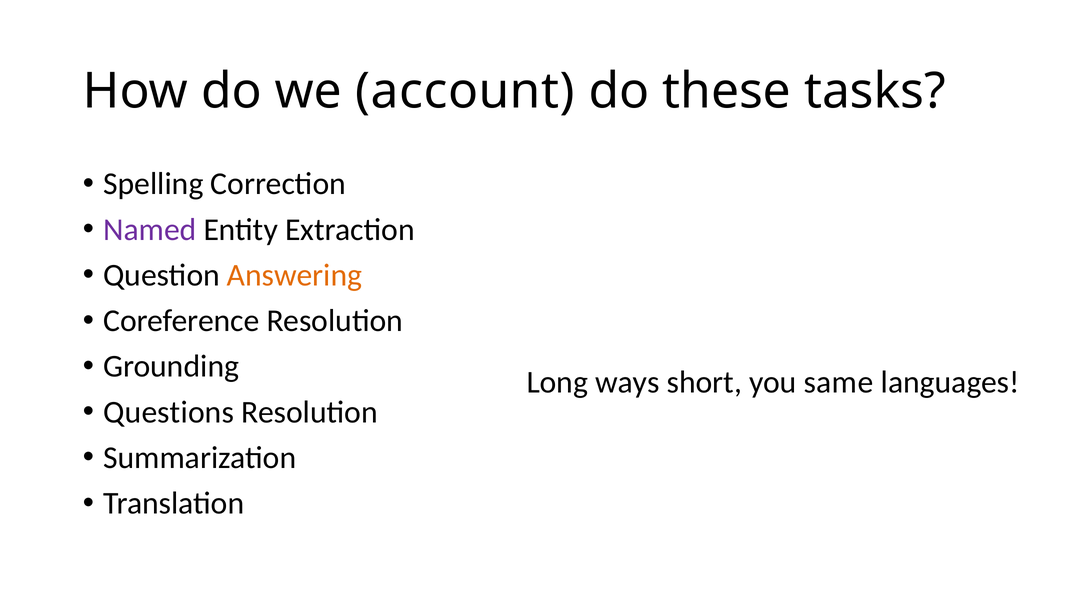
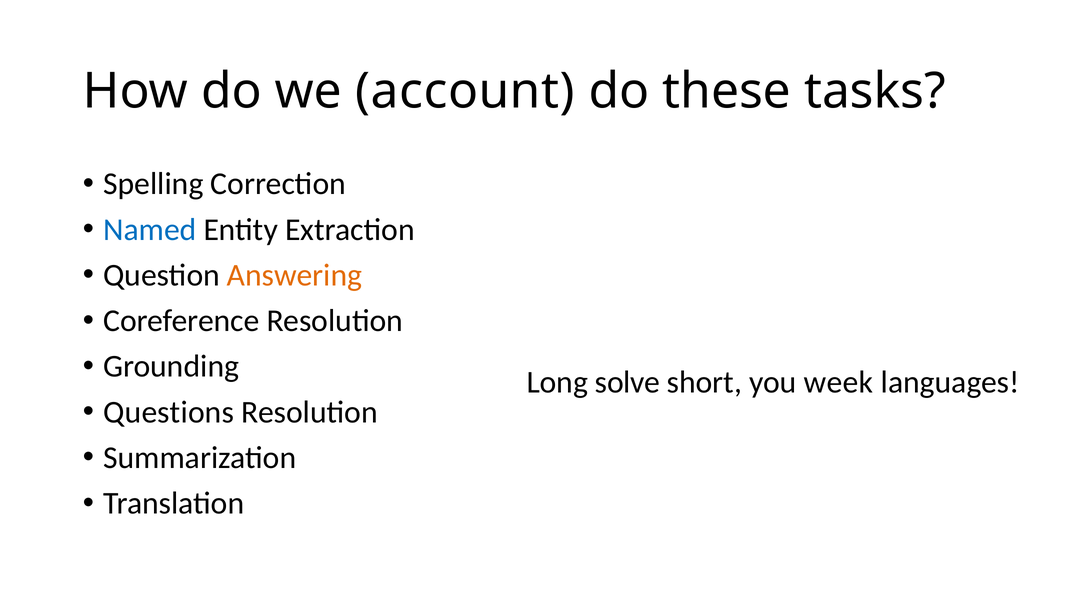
Named colour: purple -> blue (150, 229)
ways: ways -> solve (628, 382)
same: same -> week (838, 382)
